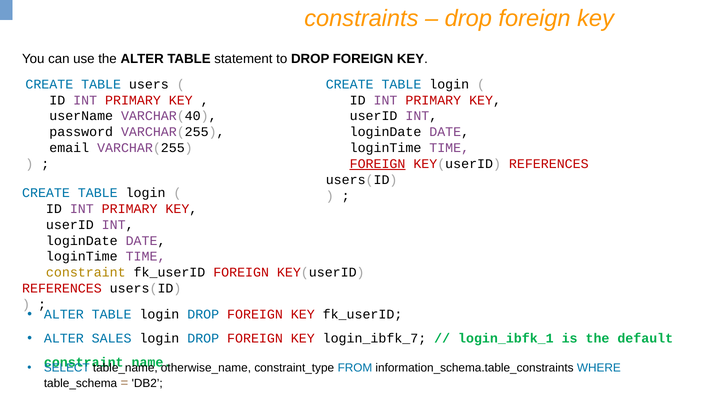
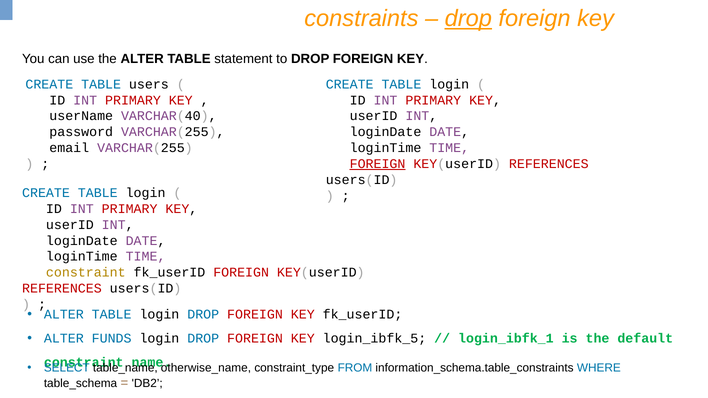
drop underline: none -> present (468, 18)
SALES: SALES -> FUNDS (112, 339)
login_ibfk_7: login_ibfk_7 -> login_ibfk_5 (374, 339)
